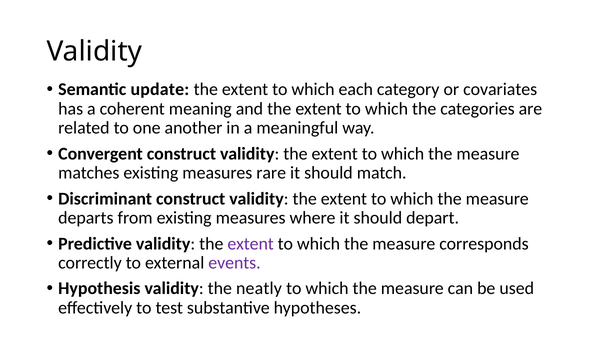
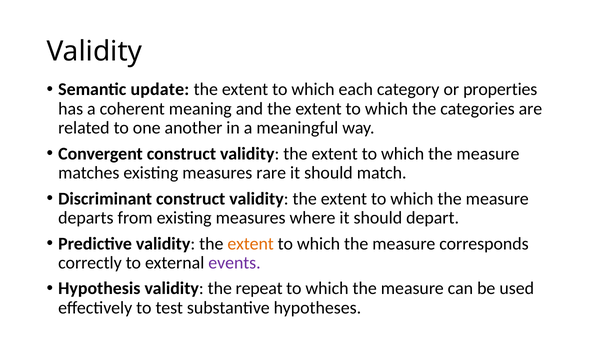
covariates: covariates -> properties (500, 89)
extent colour: purple -> orange (251, 243)
neatly: neatly -> repeat (259, 288)
